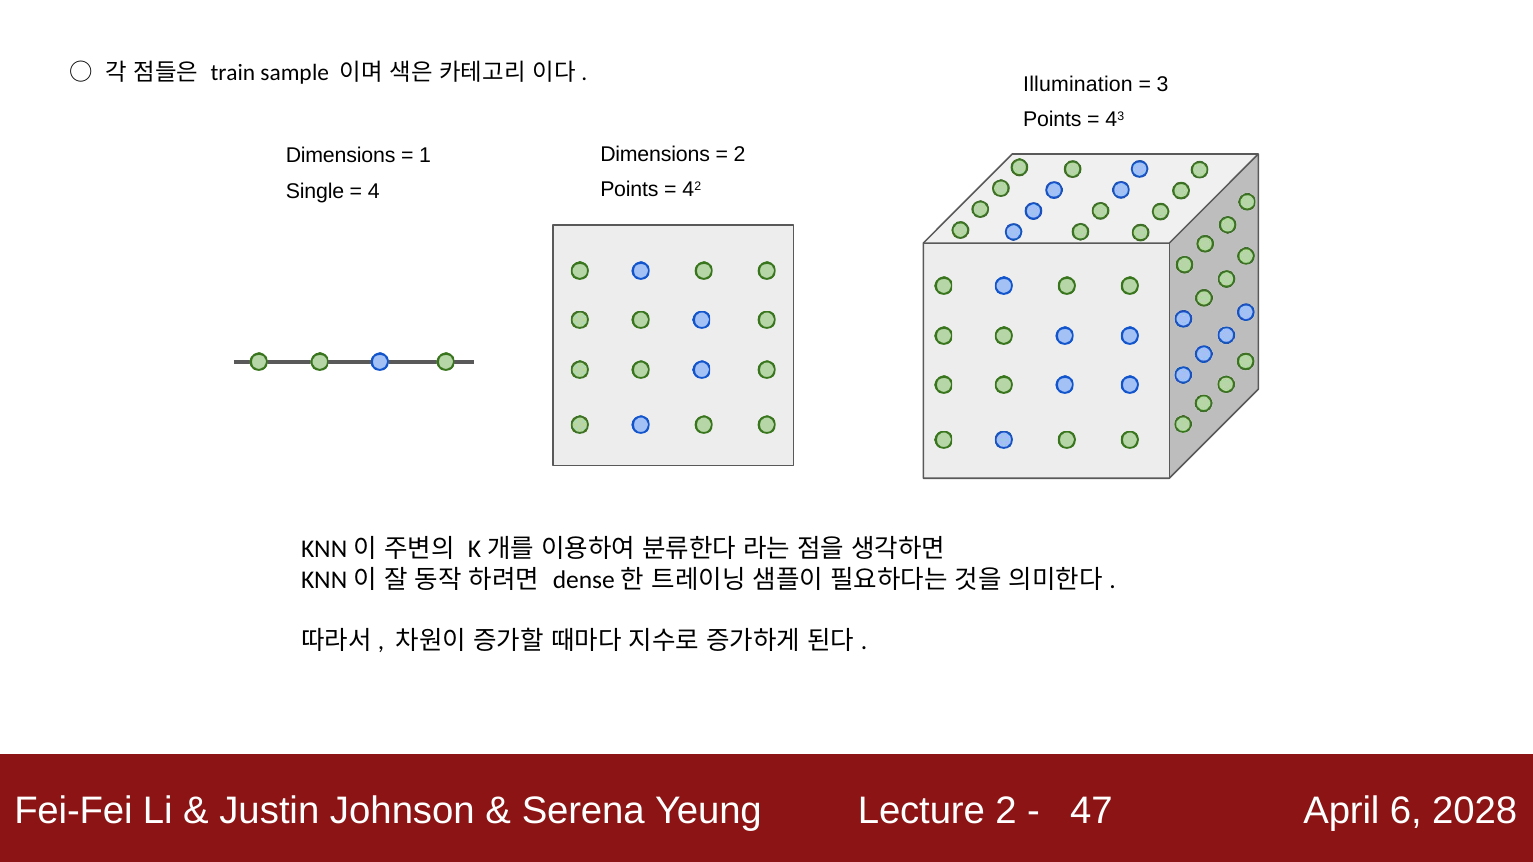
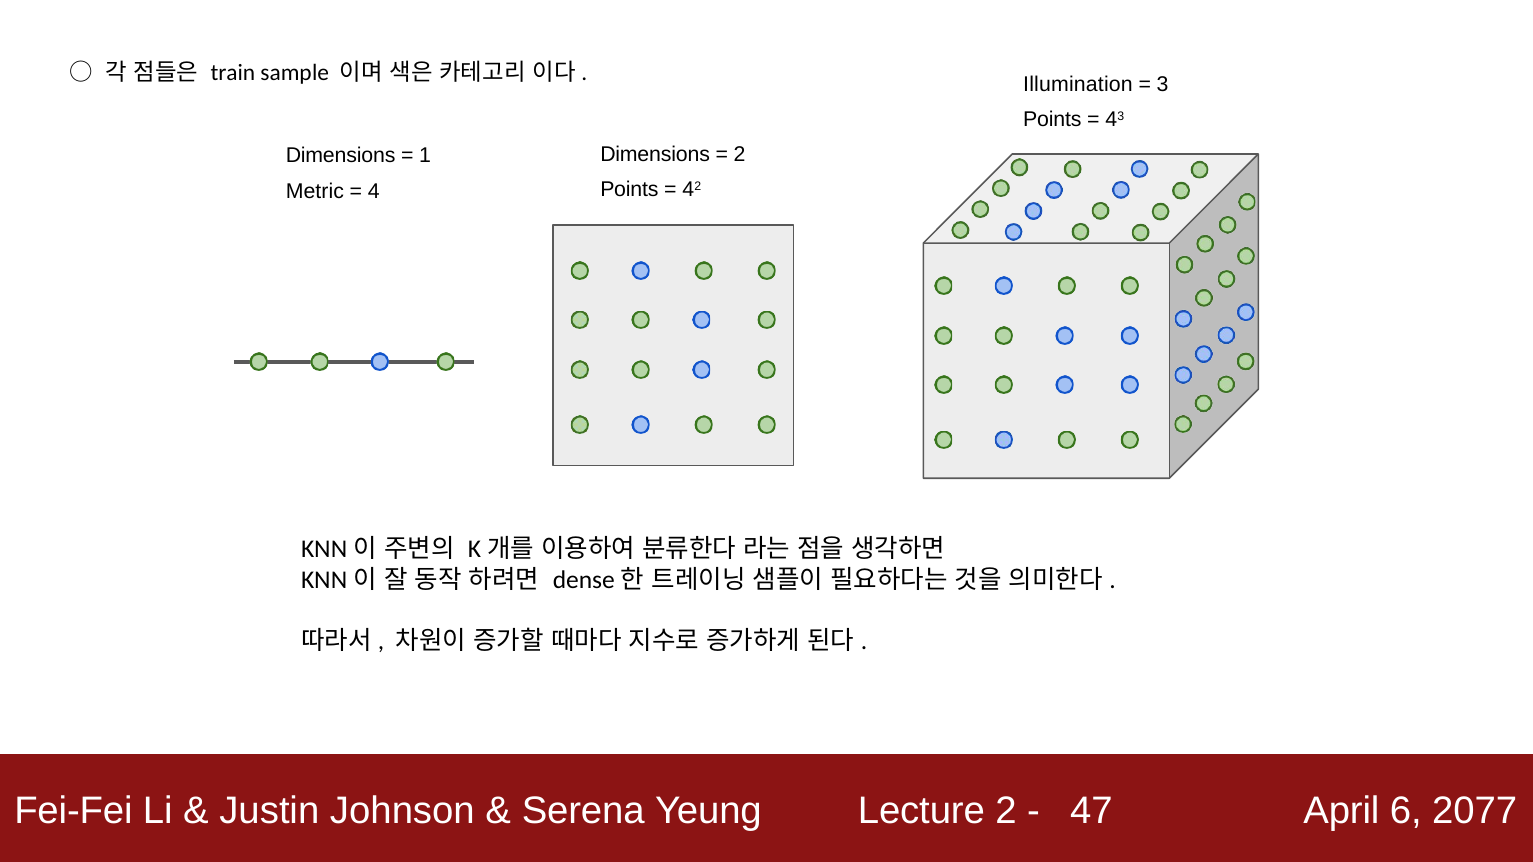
Single: Single -> Metric (315, 191)
2028: 2028 -> 2077 (1475, 811)
